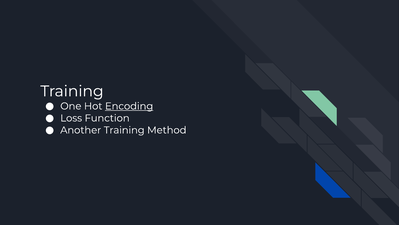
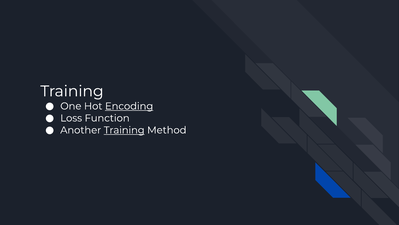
Training underline: none -> present (124, 130)
